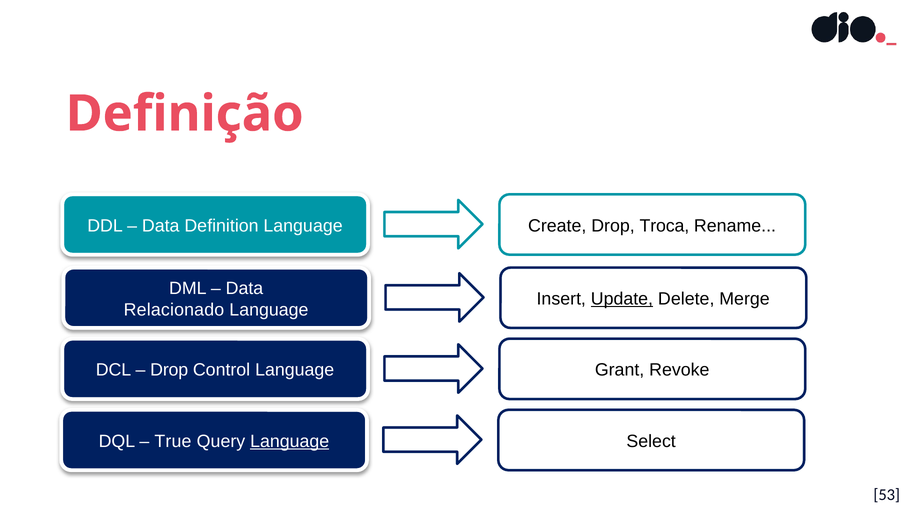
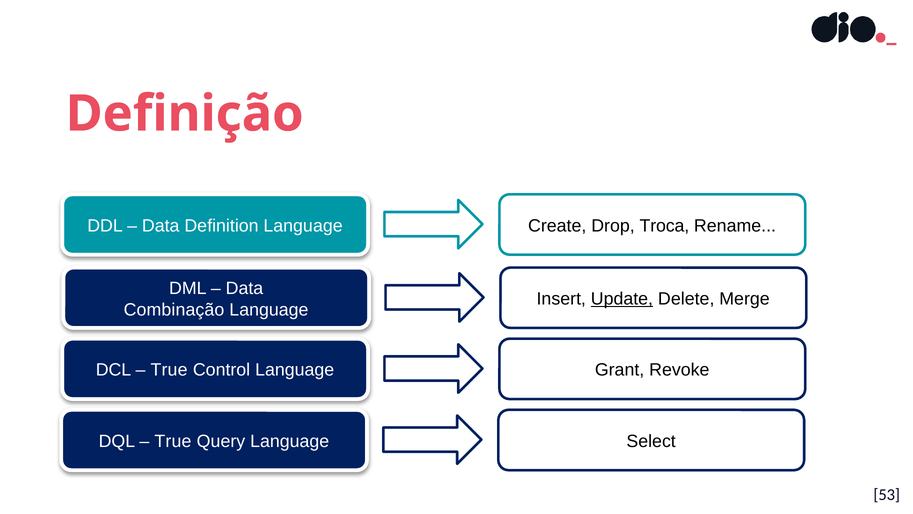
Relacionado: Relacionado -> Combinação (174, 309)
Drop: Drop -> True (169, 370)
Language underline: present -> none (290, 441)
